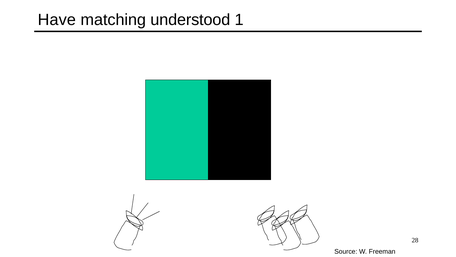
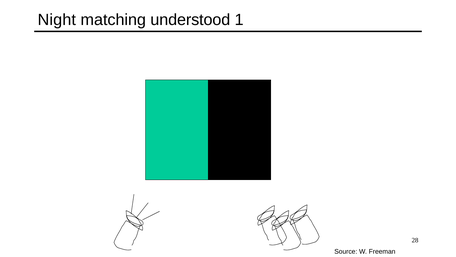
Have: Have -> Night (57, 20)
